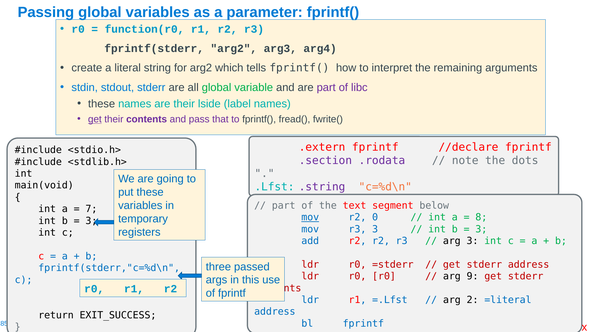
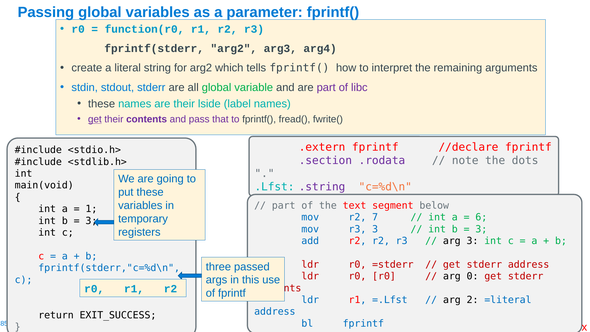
7: 7 -> 1 (91, 209)
mov underline: present -> none (310, 217)
0: 0 -> 7 (375, 217)
8: 8 -> 6 (481, 217)
9: 9 -> 0 (473, 276)
